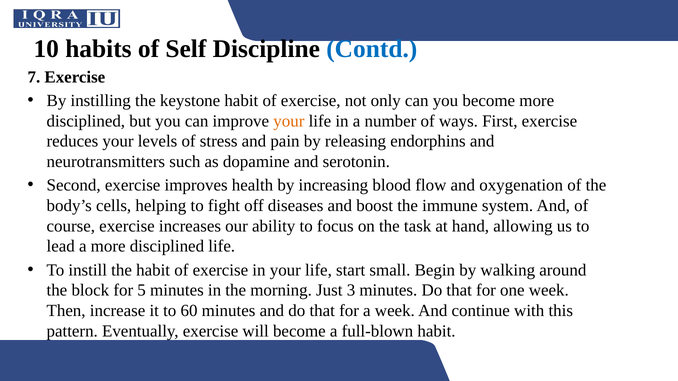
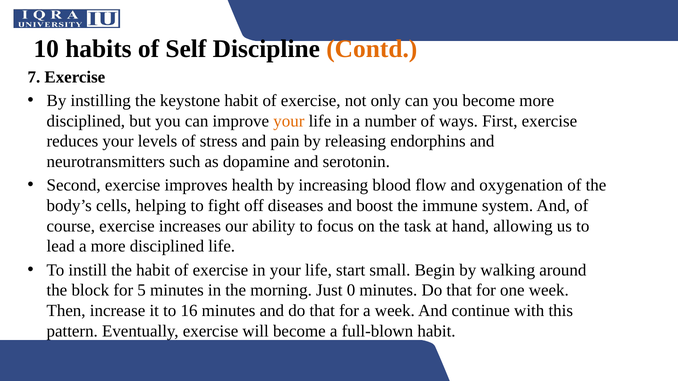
Contd colour: blue -> orange (372, 49)
3: 3 -> 0 (351, 291)
60: 60 -> 16 (189, 311)
